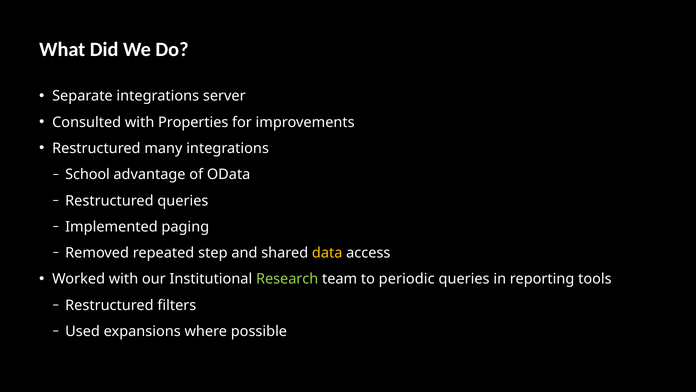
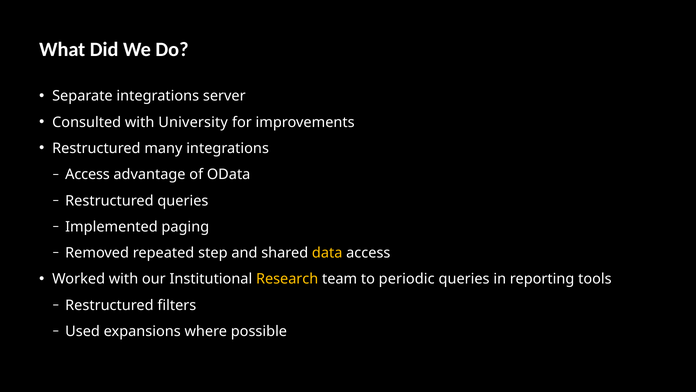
Properties: Properties -> University (193, 122)
School: School -> Access (88, 174)
Research colour: light green -> yellow (287, 279)
